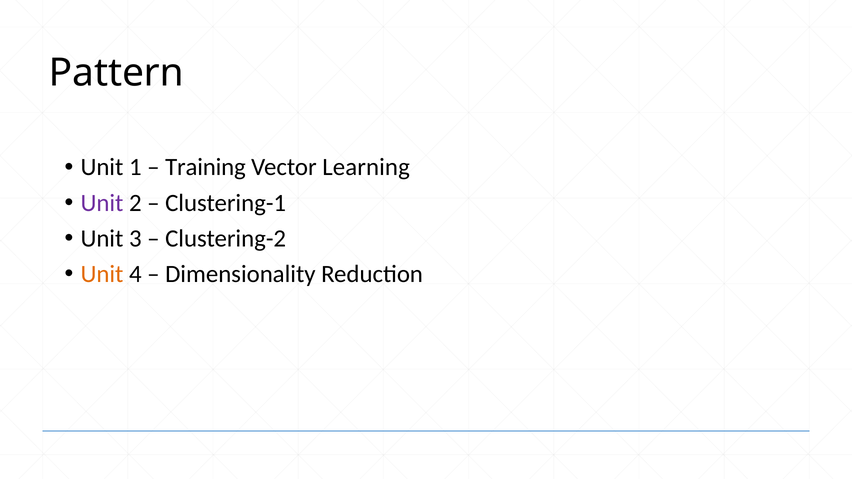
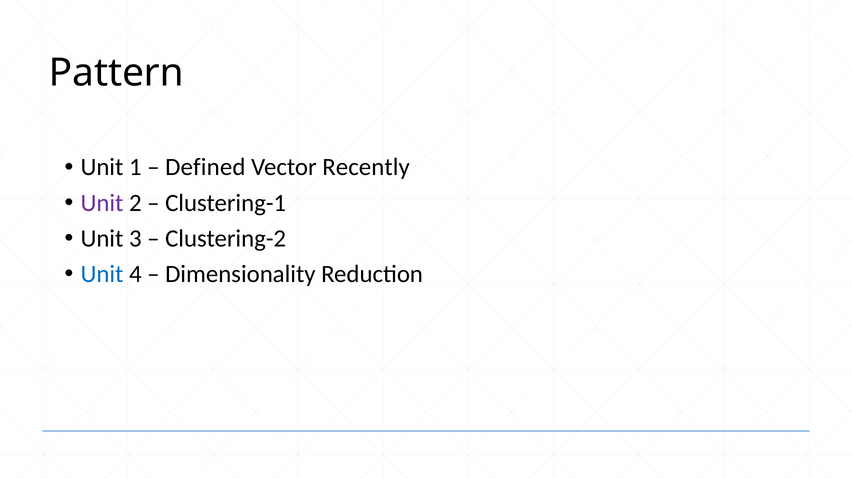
Training: Training -> Defined (205, 167)
Learning: Learning -> Recently (366, 167)
Unit colour: orange -> blue (102, 274)
